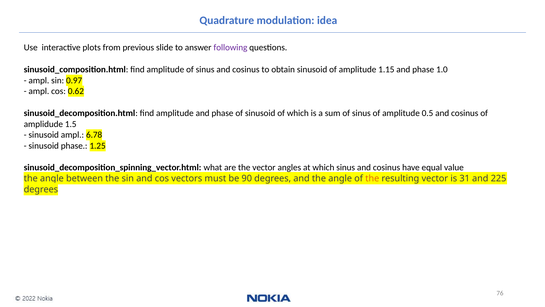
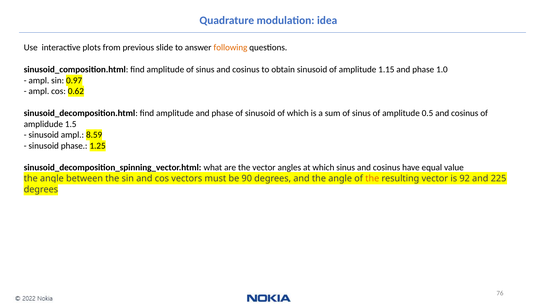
following colour: purple -> orange (230, 48)
6.78: 6.78 -> 8.59 (94, 135)
31: 31 -> 92 (465, 178)
